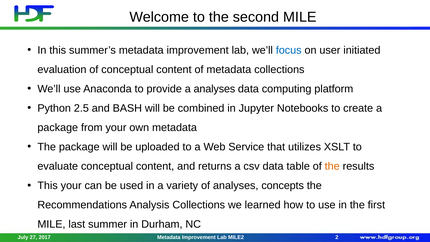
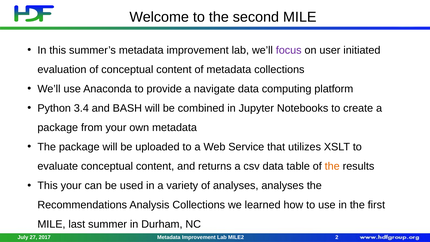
focus colour: blue -> purple (289, 50)
a analyses: analyses -> navigate (214, 89)
2.5: 2.5 -> 3.4 (81, 108)
analyses concepts: concepts -> analyses (283, 186)
